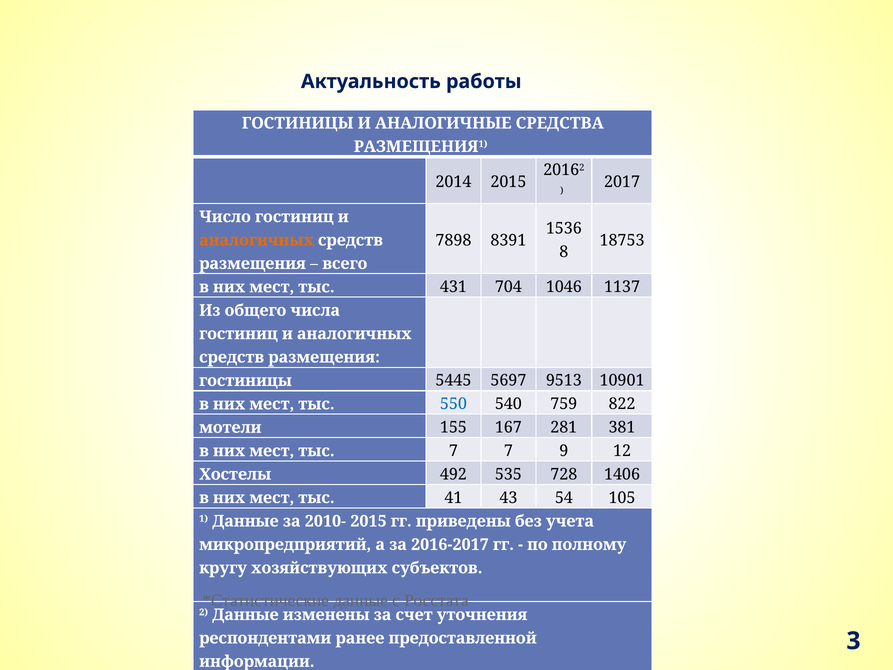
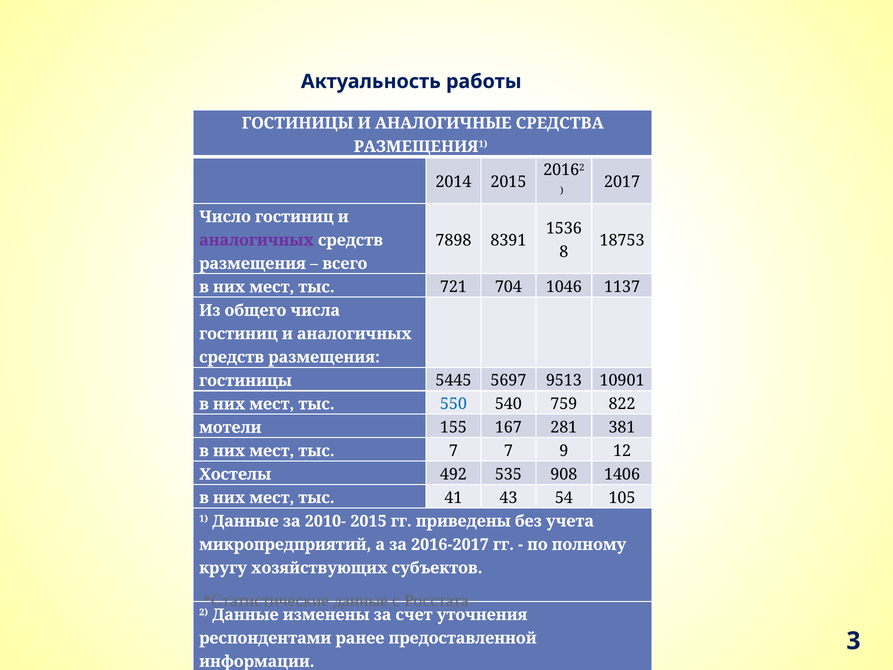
аналогичных colour: orange -> purple (256, 240)
431: 431 -> 721 (453, 287)
728: 728 -> 908 (564, 474)
